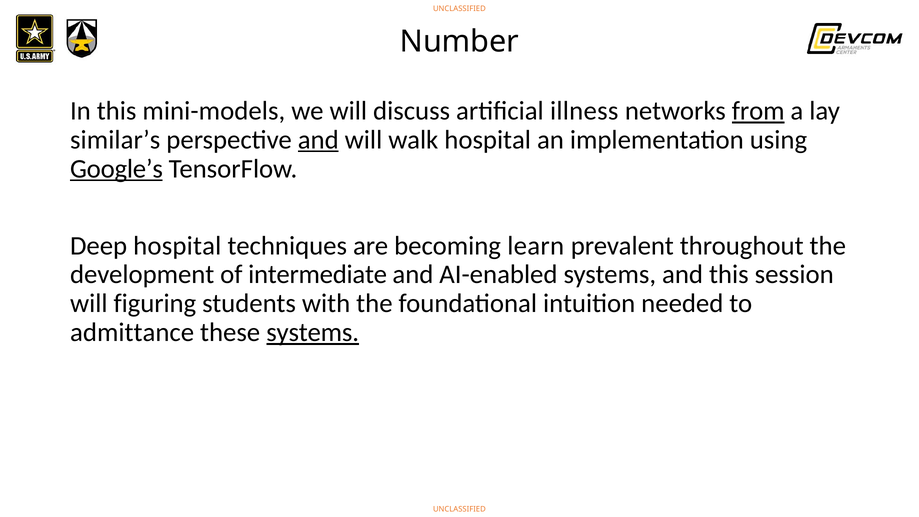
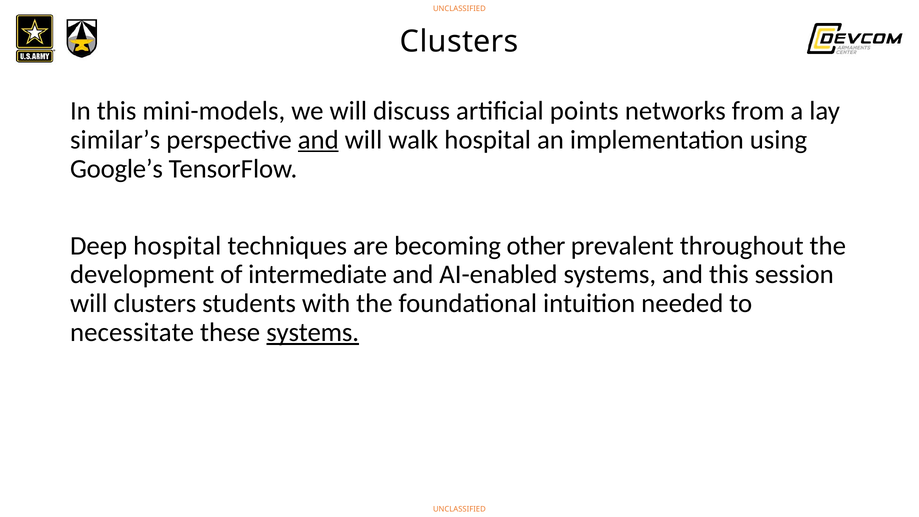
Number: Number -> Clusters (459, 42)
illness: illness -> points (584, 111)
from underline: present -> none (758, 111)
Google’s underline: present -> none (116, 169)
learn: learn -> other (536, 246)
will figuring: figuring -> clusters (155, 304)
admittance: admittance -> necessitate (132, 332)
